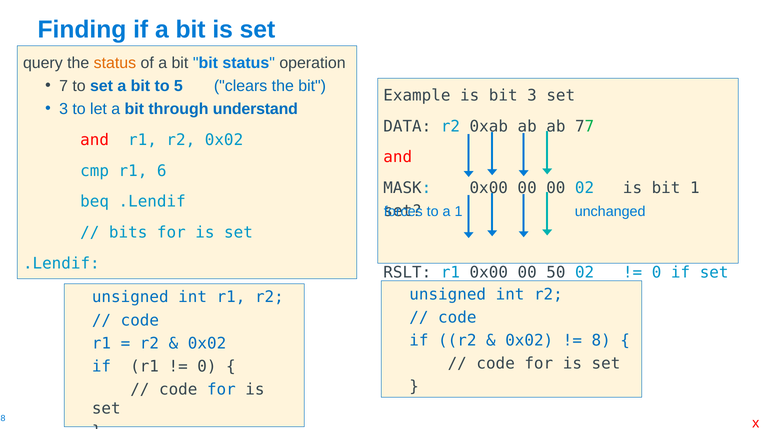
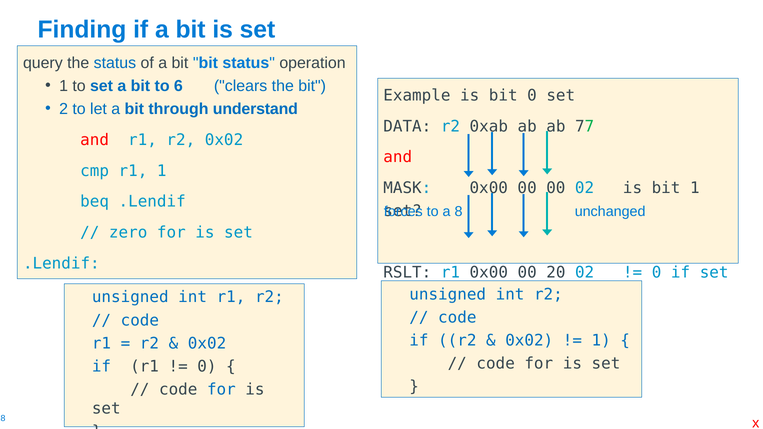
status colour: orange -> blue (115, 63)
7: 7 -> 1 (64, 86)
5: 5 -> 6 (178, 86)
bit 3: 3 -> 0 (532, 95)
3: 3 -> 2 (64, 109)
r1 6: 6 -> 1 (162, 171)
a 1: 1 -> 8 (458, 212)
bits: bits -> zero (128, 233)
50: 50 -> 20 (556, 273)
8: 8 -> 1 (601, 341)
